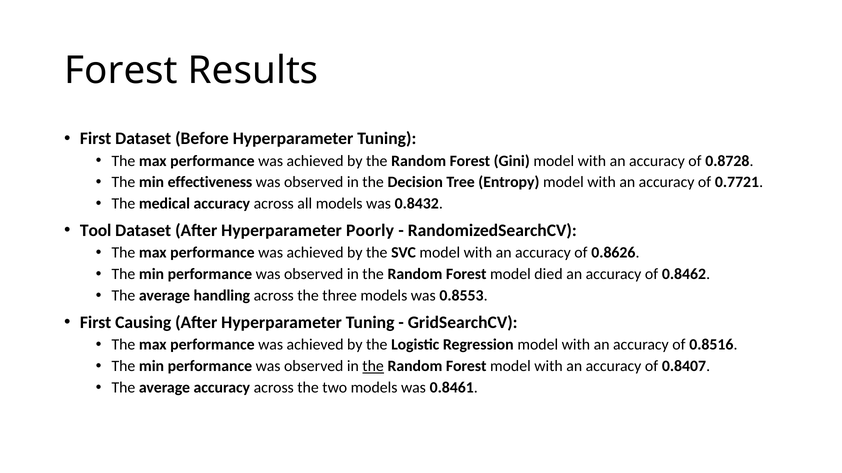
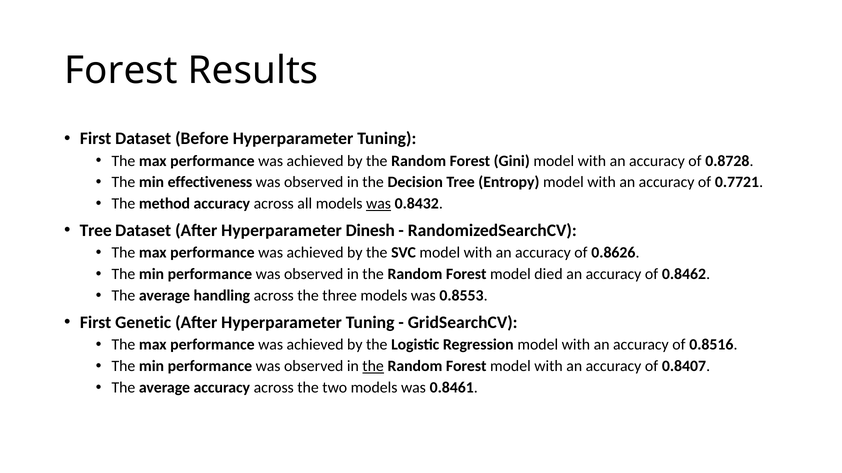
medical: medical -> method (165, 204)
was underline: none -> present (379, 204)
Tool: Tool -> Tree (96, 231)
Poorly: Poorly -> Dinesh (370, 231)
Causing: Causing -> Genetic (143, 323)
